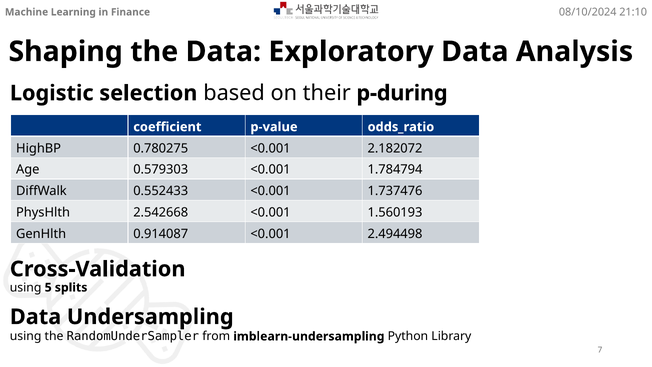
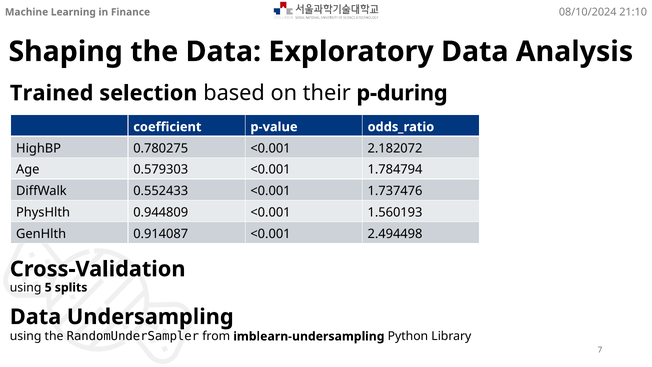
Logistic: Logistic -> Trained (52, 93)
2.542668: 2.542668 -> 0.944809 (161, 212)
